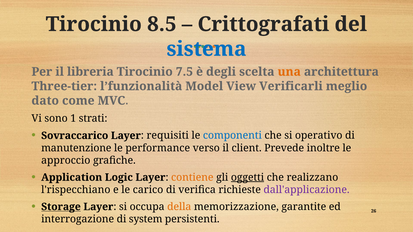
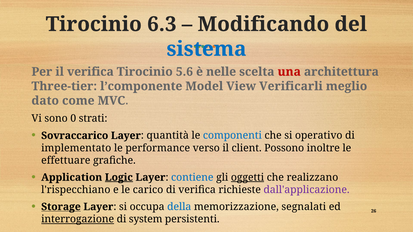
8.5: 8.5 -> 6.3 (162, 24)
Crittografati: Crittografati -> Modificando (263, 24)
il libreria: libreria -> verifica (90, 72)
7.5: 7.5 -> 5.6 (184, 72)
degli: degli -> nelle (221, 72)
una colour: orange -> red (289, 72)
l’funzionalità: l’funzionalità -> l’componente (141, 86)
1: 1 -> 0 (73, 119)
requisiti: requisiti -> quantità (168, 136)
manutenzione: manutenzione -> implementato (76, 148)
Prevede: Prevede -> Possono (284, 148)
approccio: approccio -> effettuare (66, 161)
Logic underline: none -> present (119, 178)
contiene colour: orange -> blue (192, 178)
della colour: orange -> blue (179, 207)
garantite: garantite -> segnalati (304, 207)
interrogazione underline: none -> present (78, 219)
